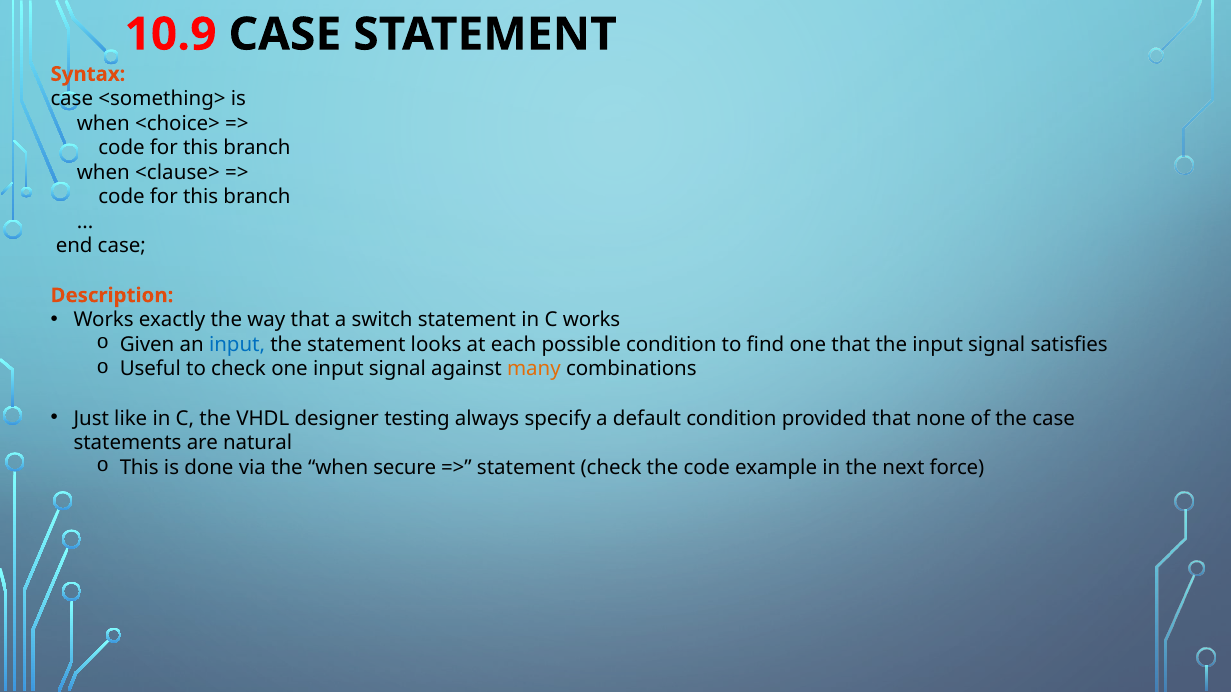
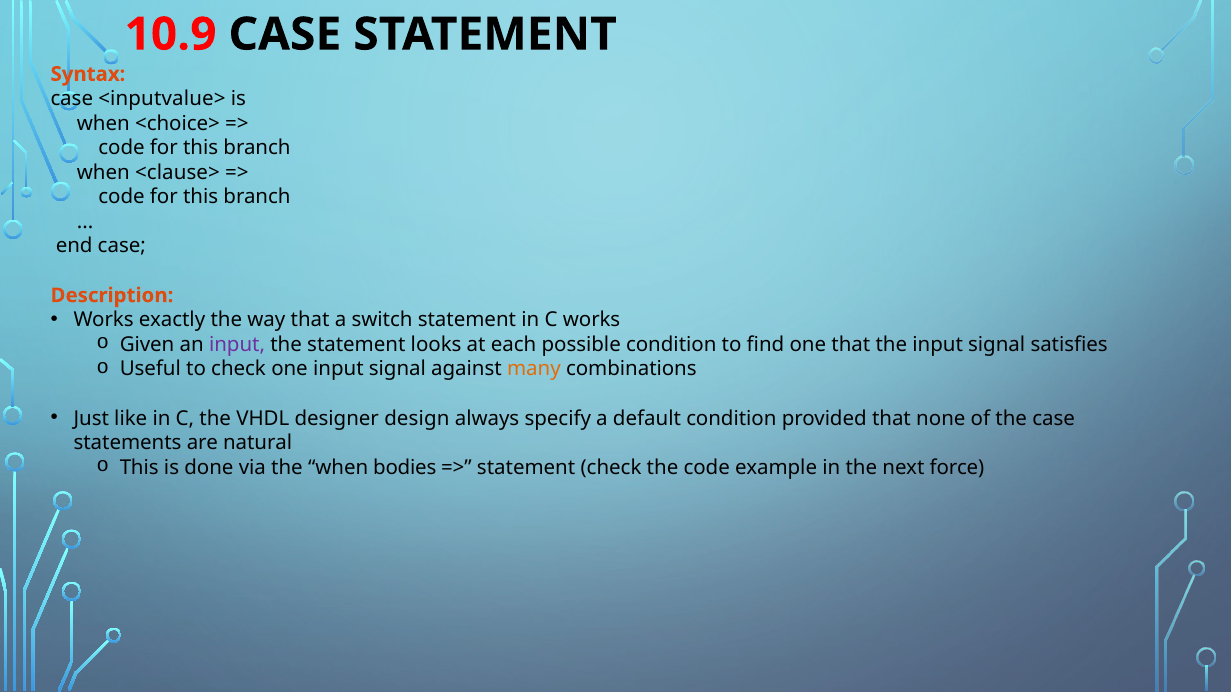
<something>: <something> -> <inputvalue> (162, 99)
input colour: blue -> purple (237, 345)
testing: testing -> design (417, 419)
secure: secure -> bodies (405, 468)
